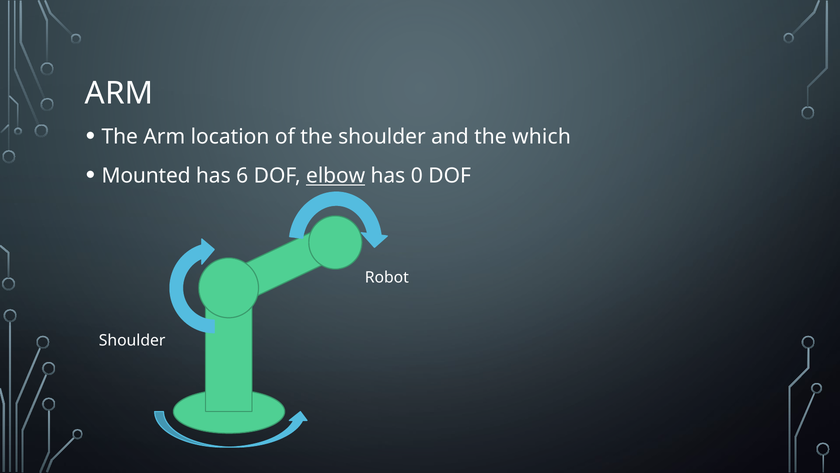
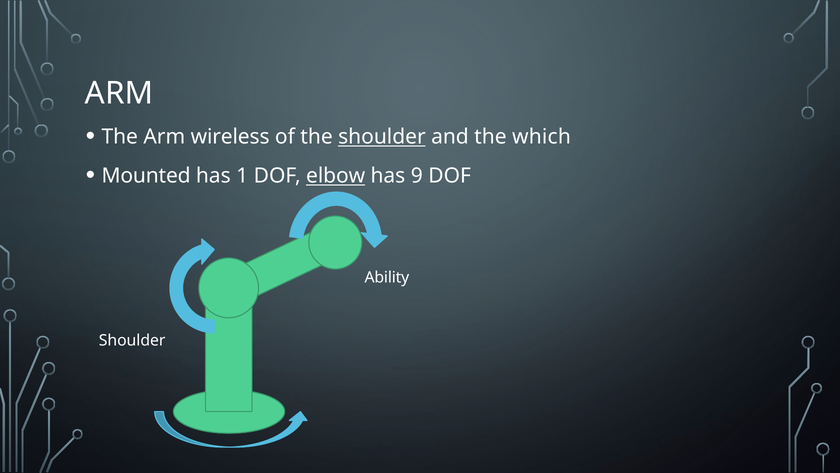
location: location -> wireless (230, 137)
shoulder underline: none -> present (382, 137)
6: 6 -> 1 (242, 176)
0: 0 -> 9 (417, 176)
Robot: Robot -> Ability (387, 277)
